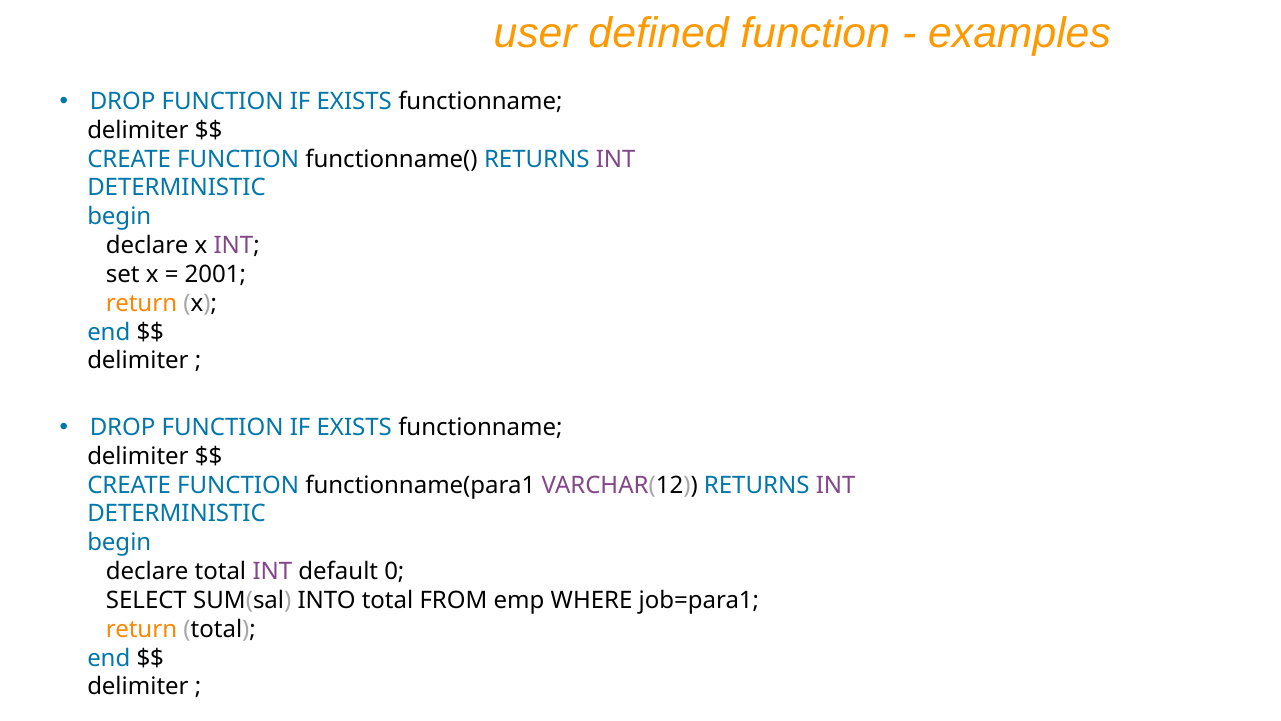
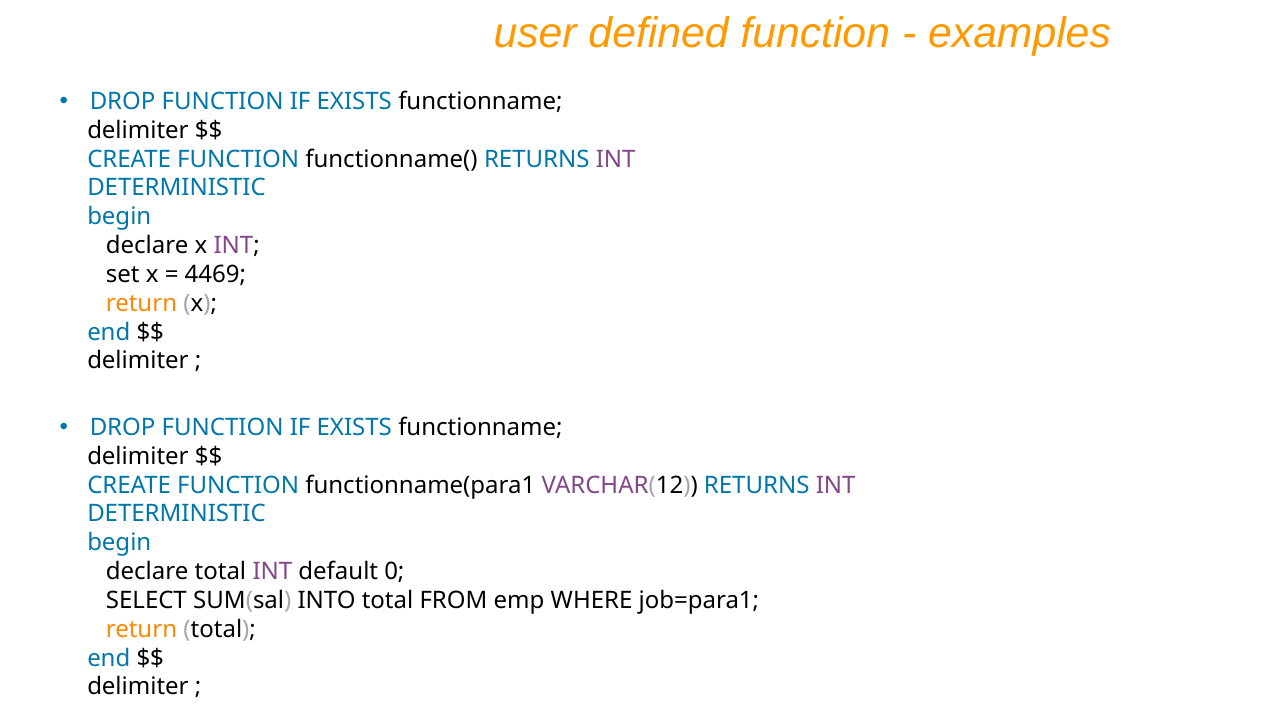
2001: 2001 -> 4469 (215, 274)
